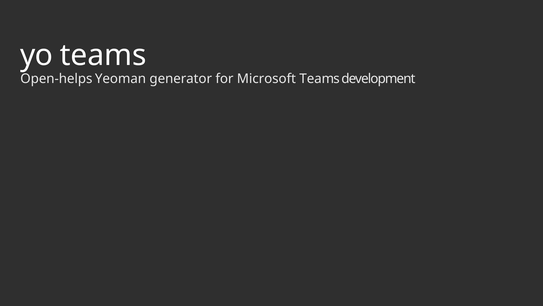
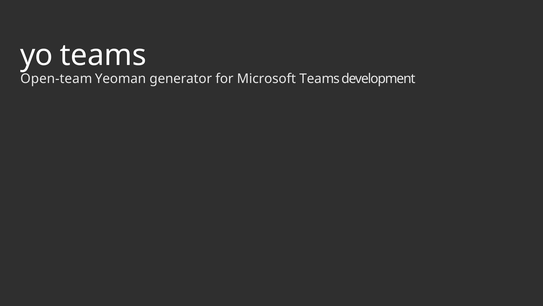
Open-helps: Open-helps -> Open-team (56, 79)
